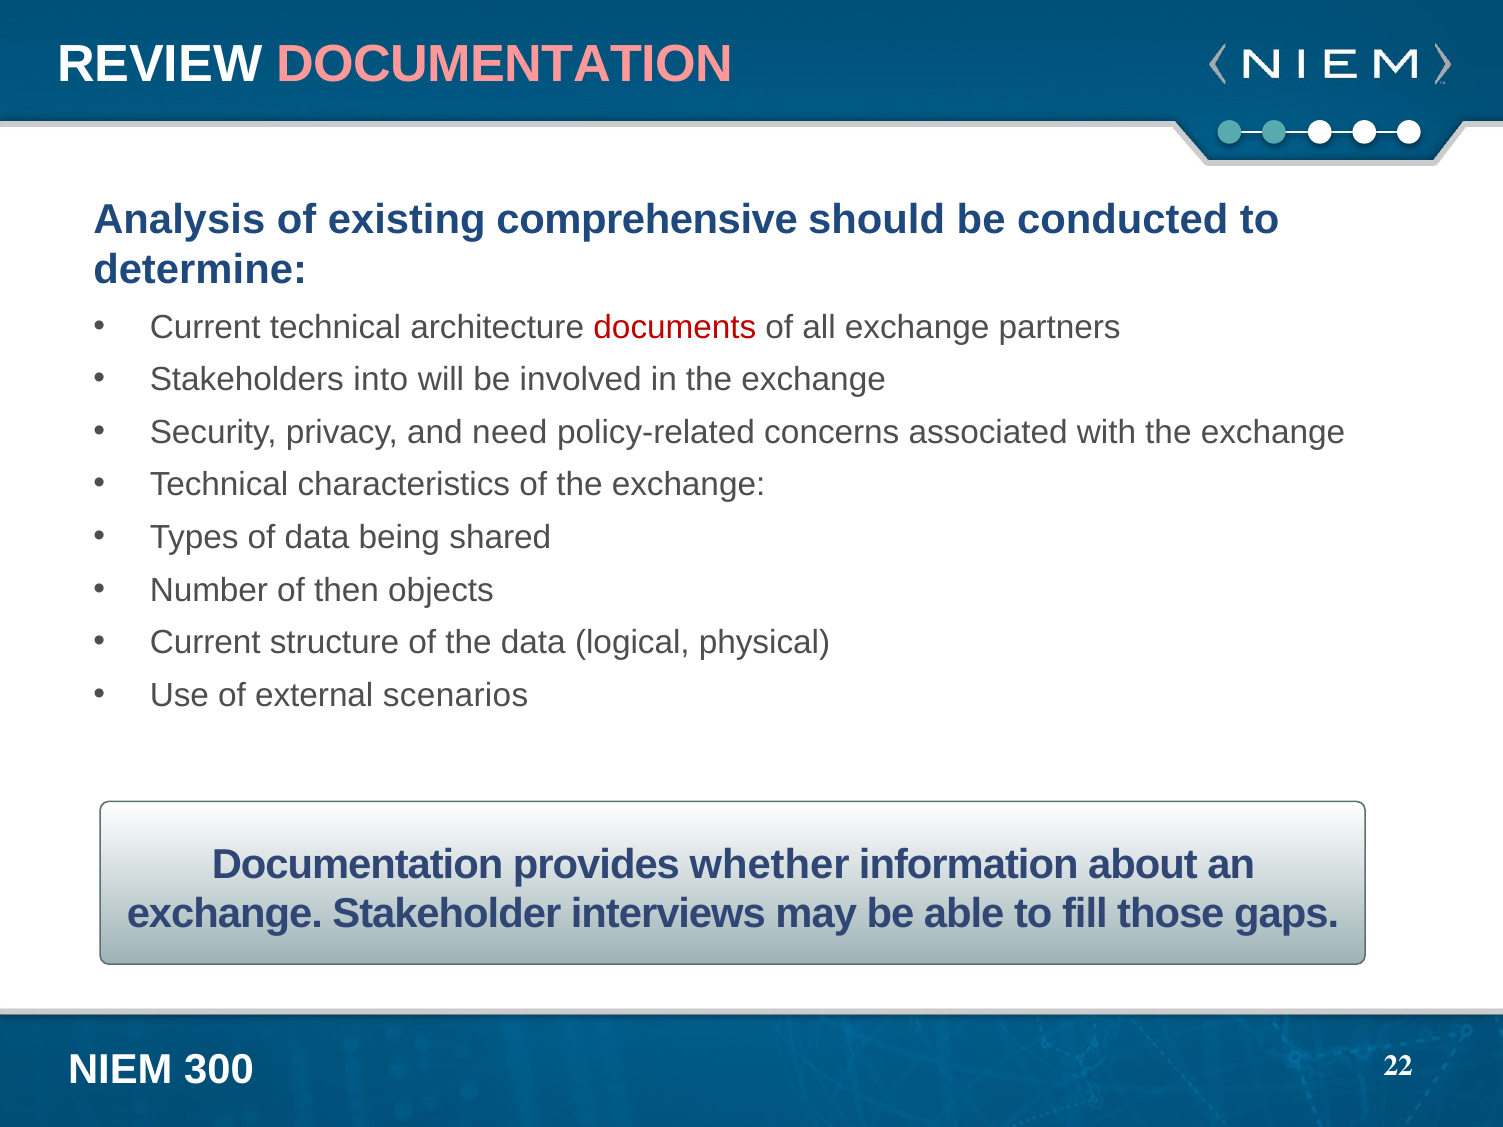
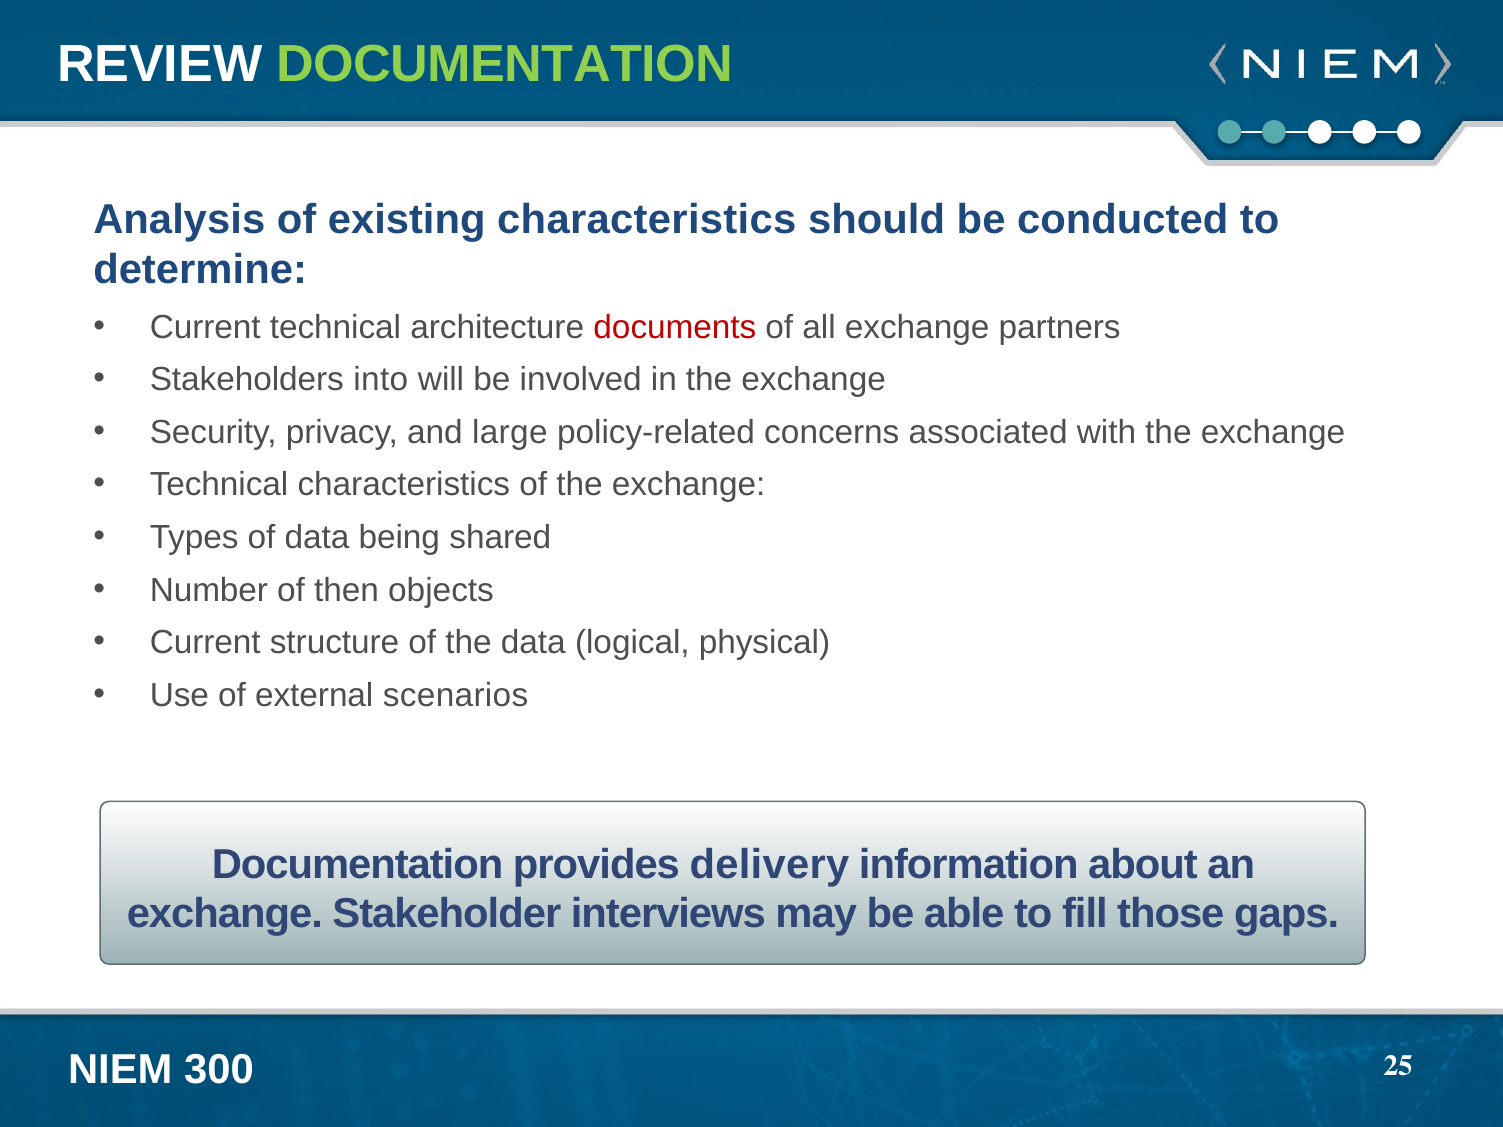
DOCUMENTATION colour: pink -> light green (505, 64)
existing comprehensive: comprehensive -> characteristics (647, 220)
need: need -> large (510, 432)
whether: whether -> delivery (769, 865)
22: 22 -> 25 (1398, 1066)
